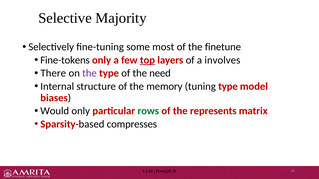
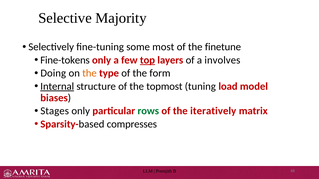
There: There -> Doing (53, 73)
the colour: purple -> orange (89, 73)
need: need -> form (160, 73)
Internal underline: none -> present (57, 87)
memory: memory -> topmost (164, 87)
tuning type: type -> load (228, 87)
Would: Would -> Stages (55, 111)
represents: represents -> iteratively (213, 111)
